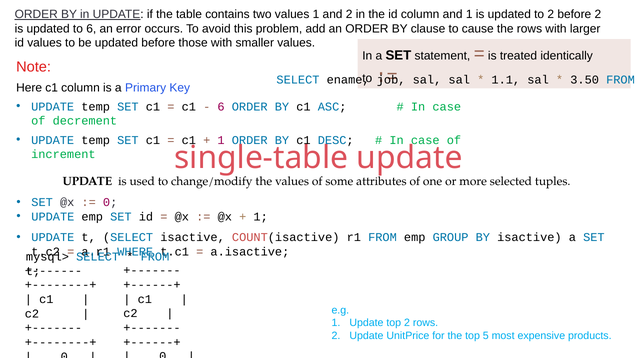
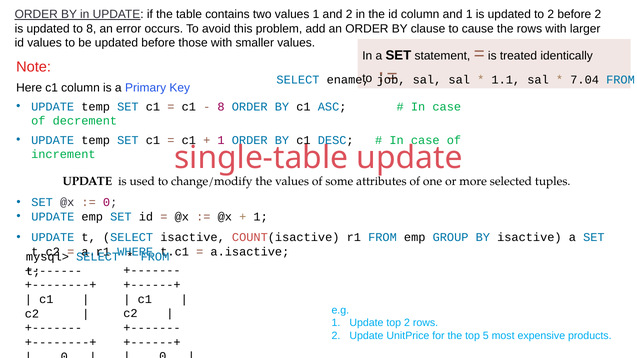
to 6: 6 -> 8 (91, 29)
3.50: 3.50 -> 7.04 (585, 80)
6: 6 -> 8 (221, 107)
